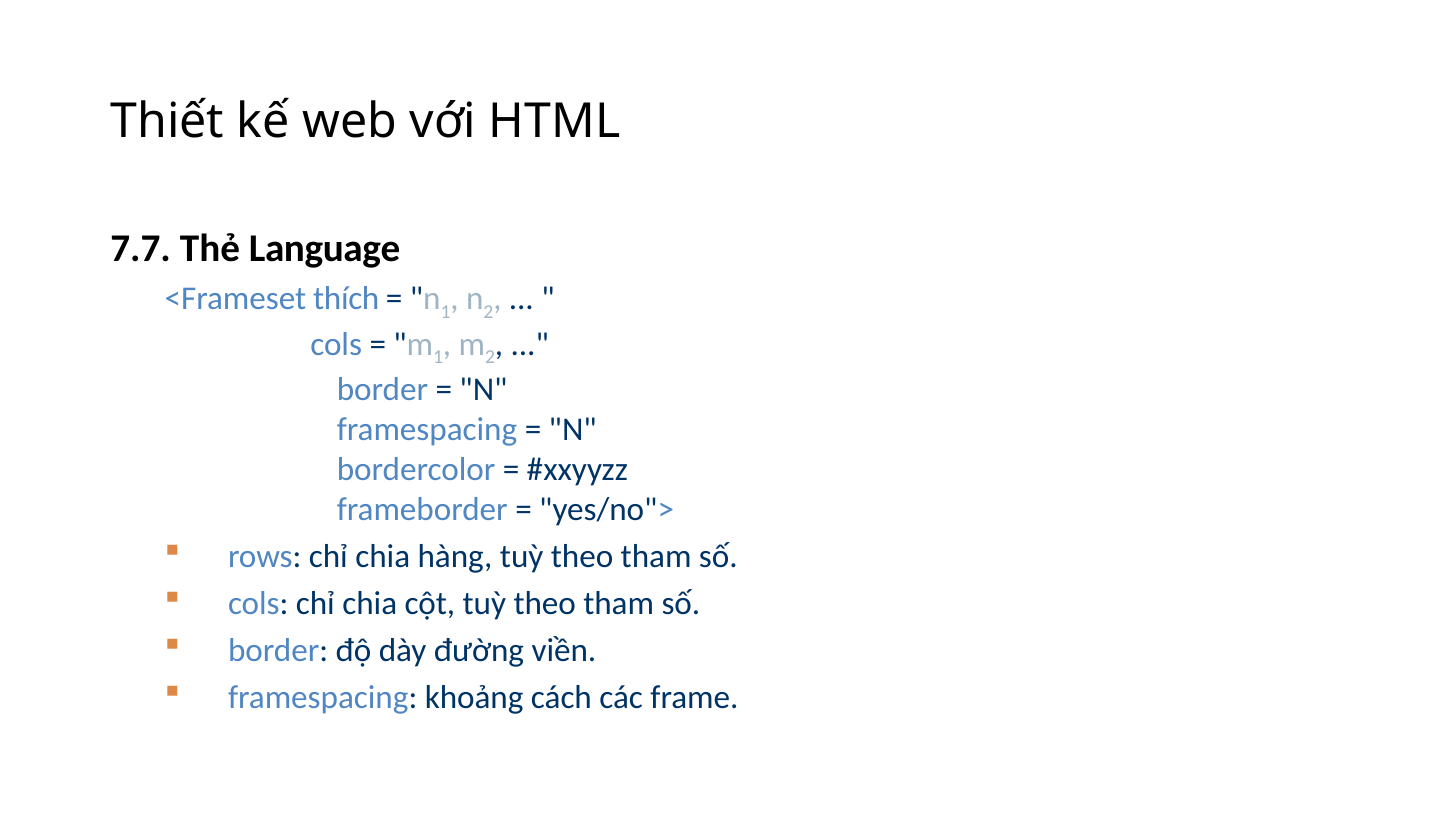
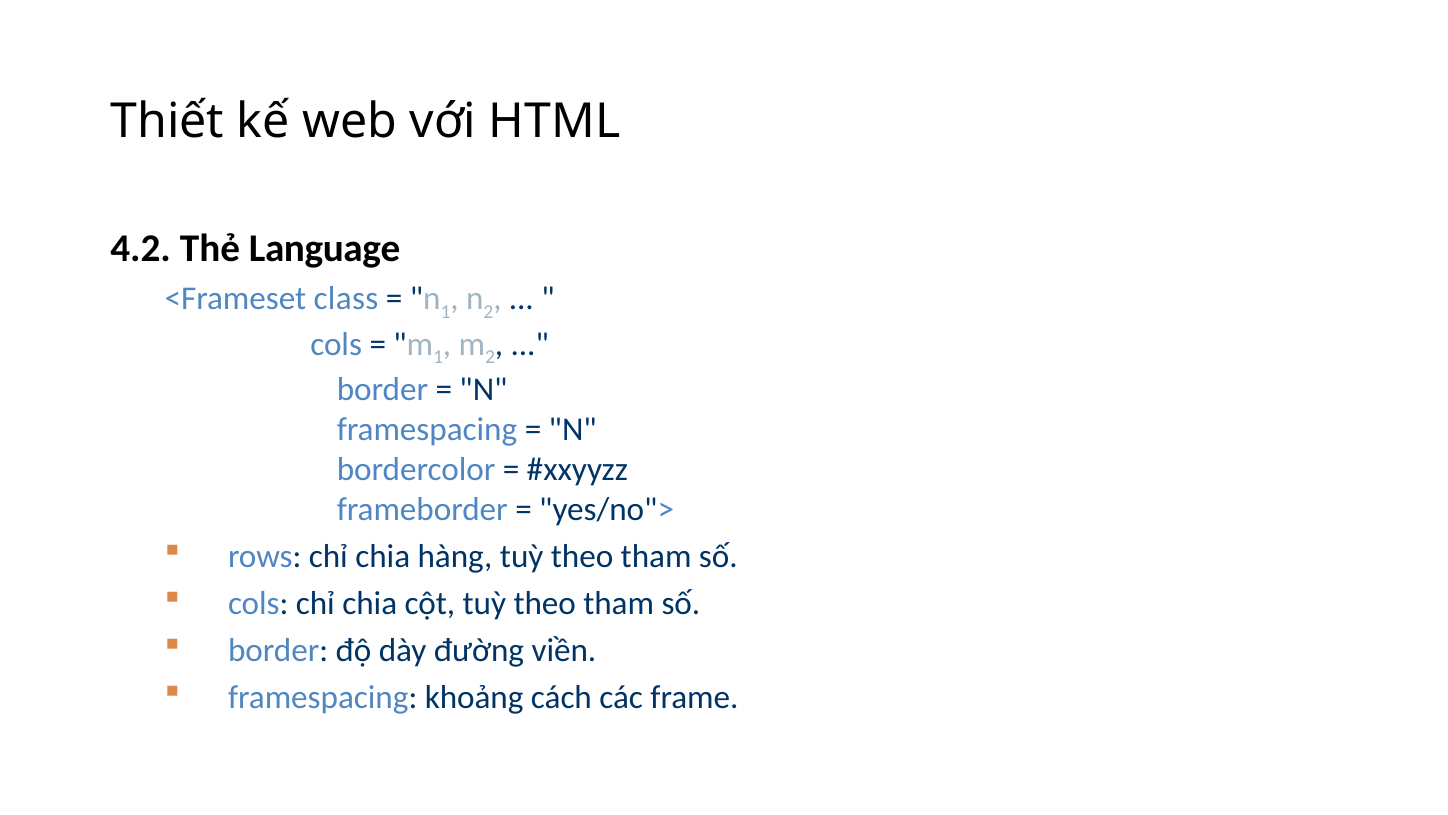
7.7: 7.7 -> 4.2 (141, 249)
thích: thích -> class (346, 299)
